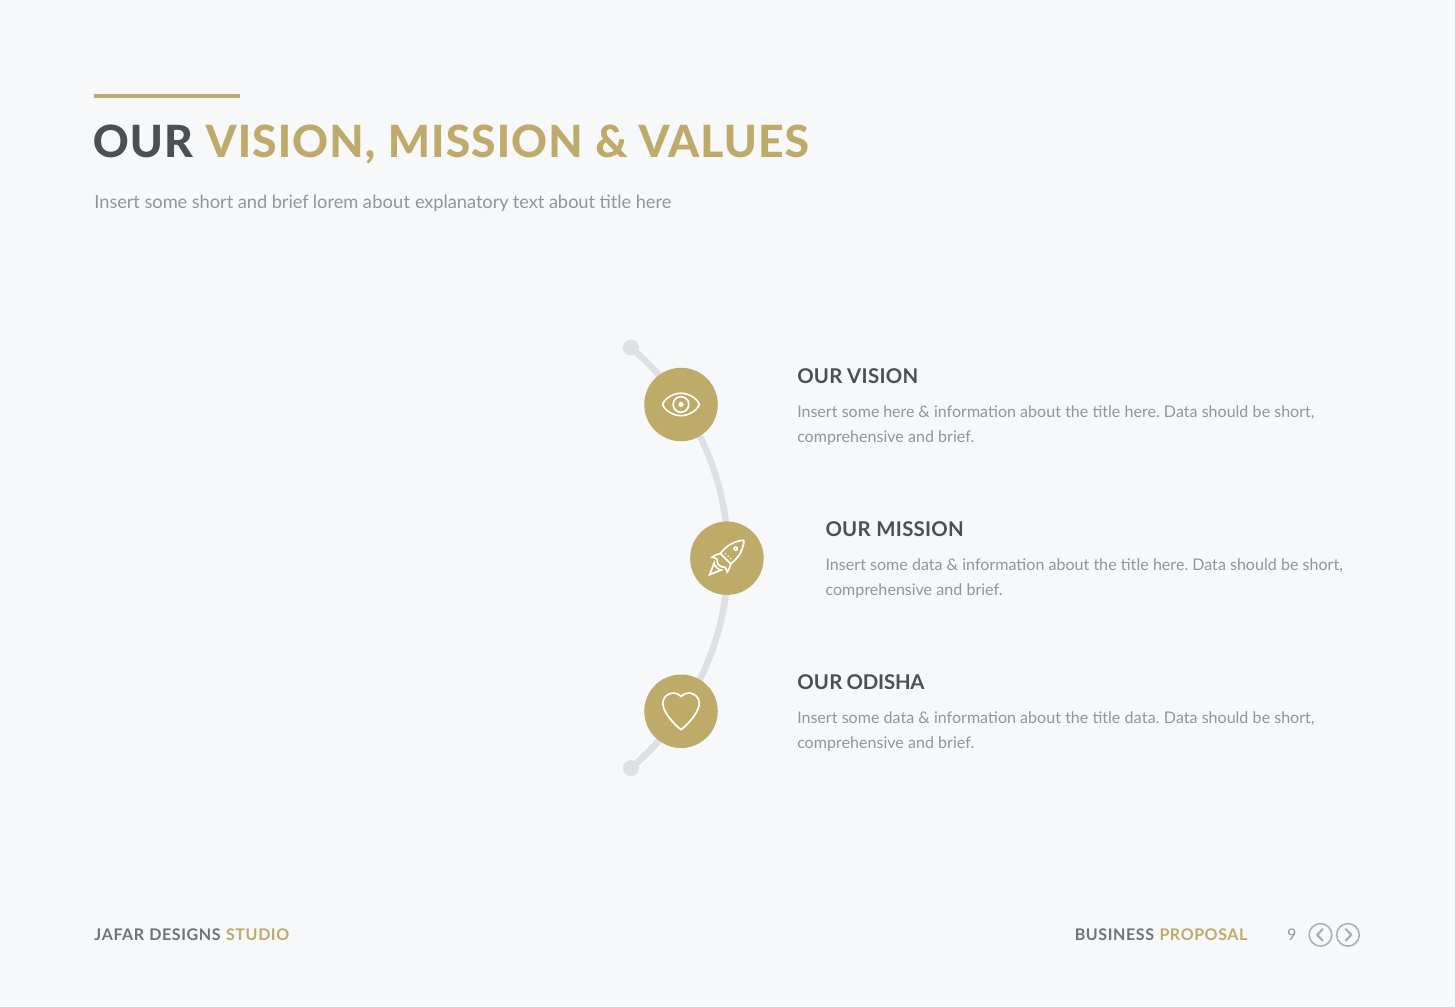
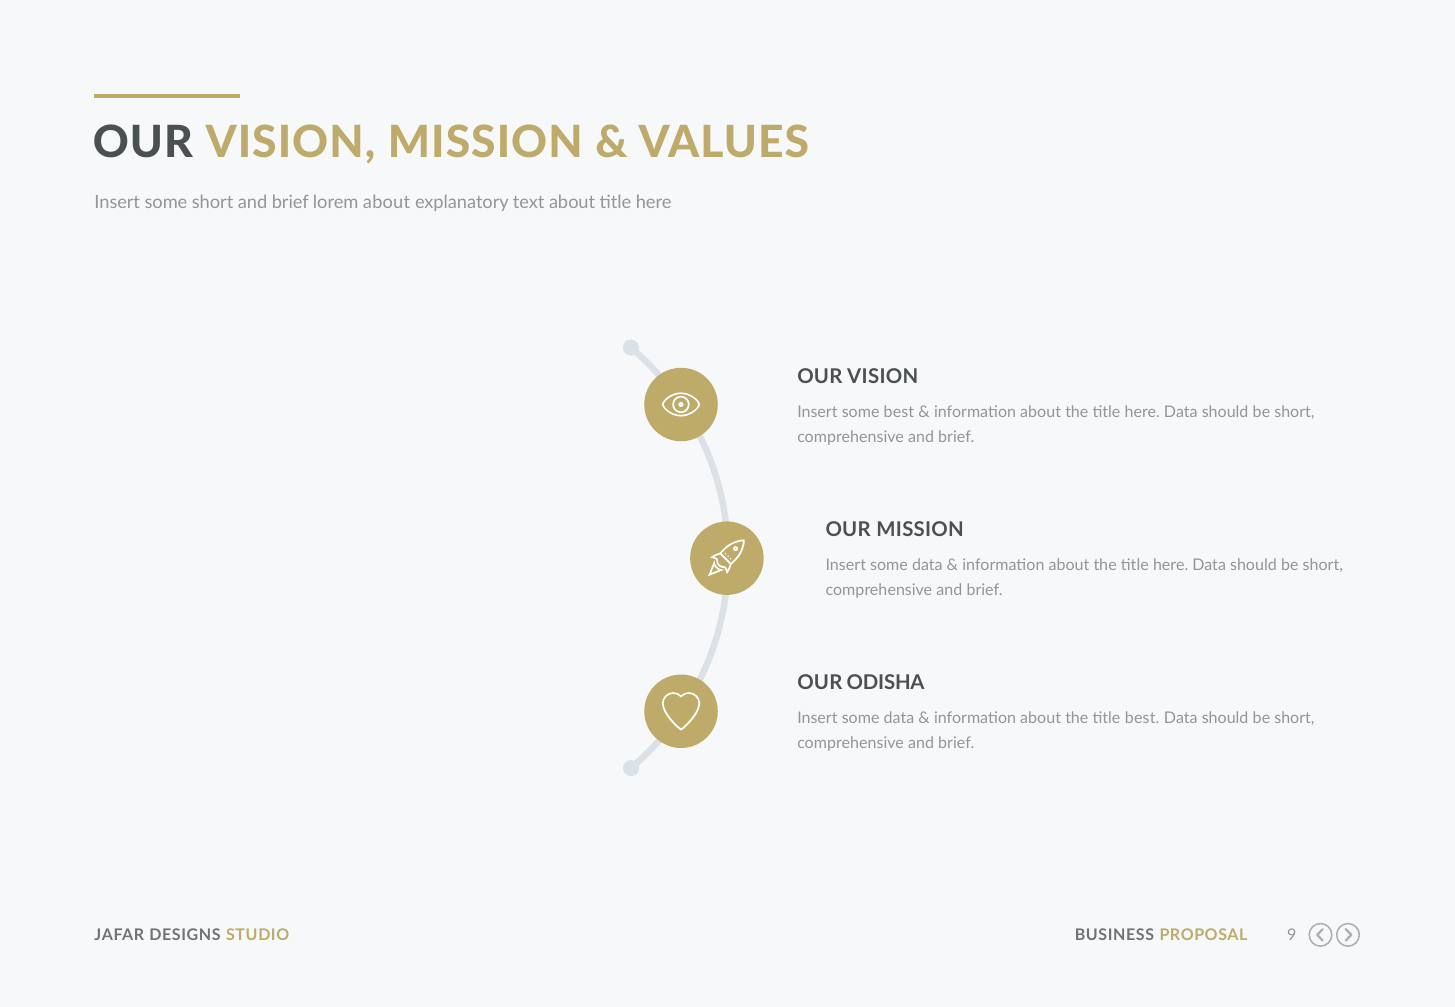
some here: here -> best (899, 412)
title data: data -> best (1142, 719)
